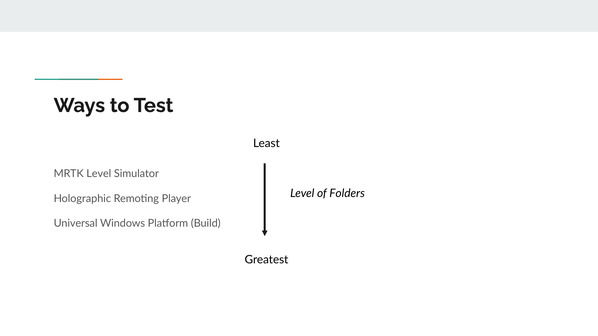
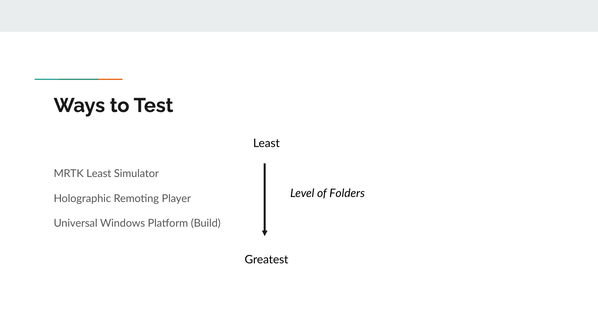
MRTK Level: Level -> Least (99, 174)
